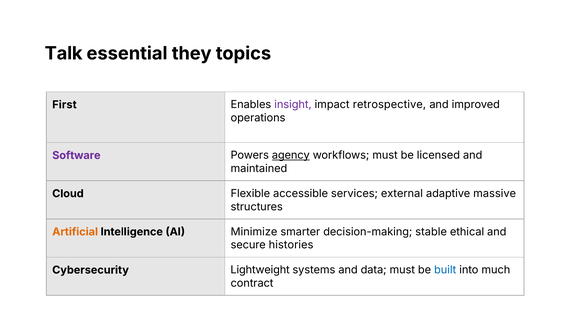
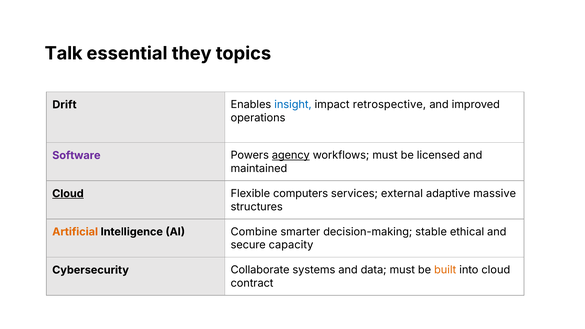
First: First -> Drift (64, 105)
insight colour: purple -> blue (293, 105)
Cloud underline: none -> present (68, 194)
accessible: accessible -> computers (301, 194)
Minimize: Minimize -> Combine (254, 232)
histories: histories -> capacity (291, 245)
Lightweight: Lightweight -> Collaborate (260, 270)
built colour: blue -> orange (445, 270)
into much: much -> cloud (496, 270)
